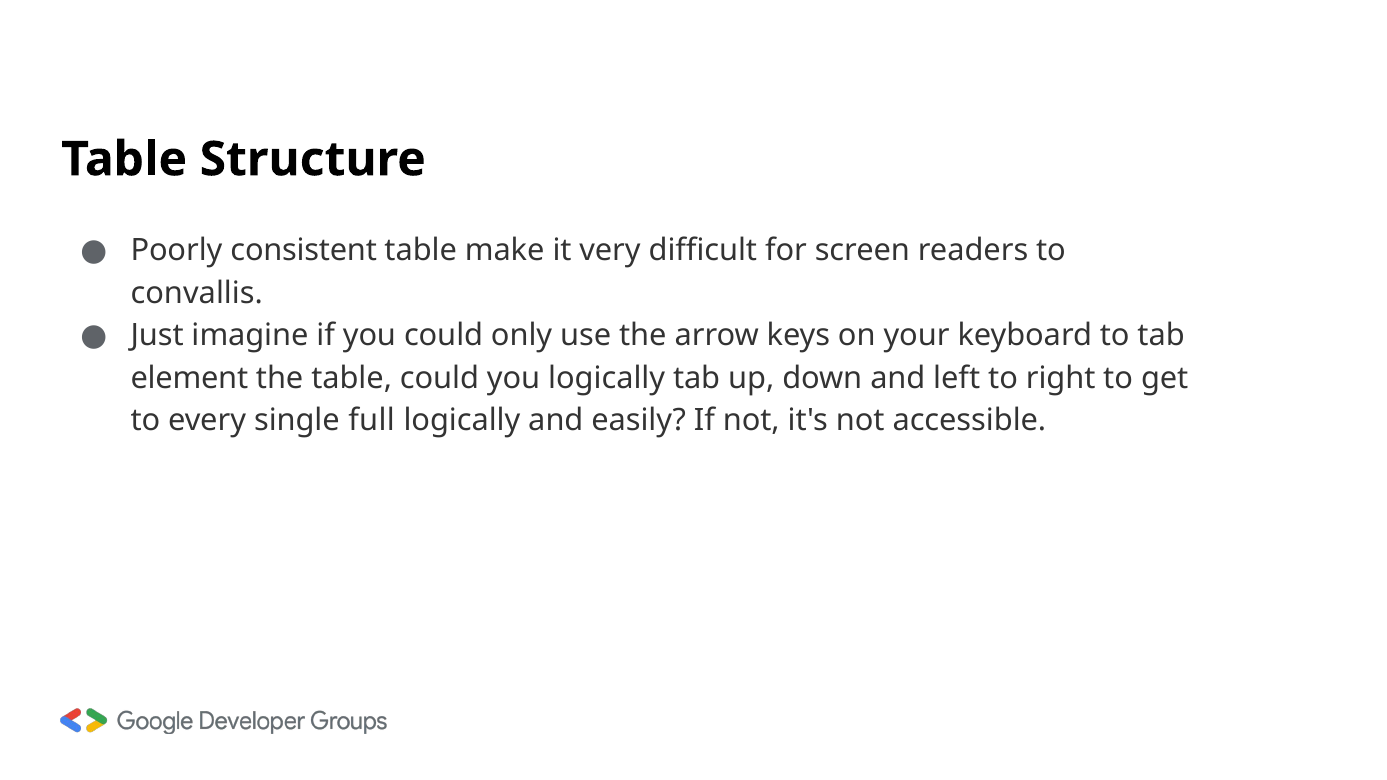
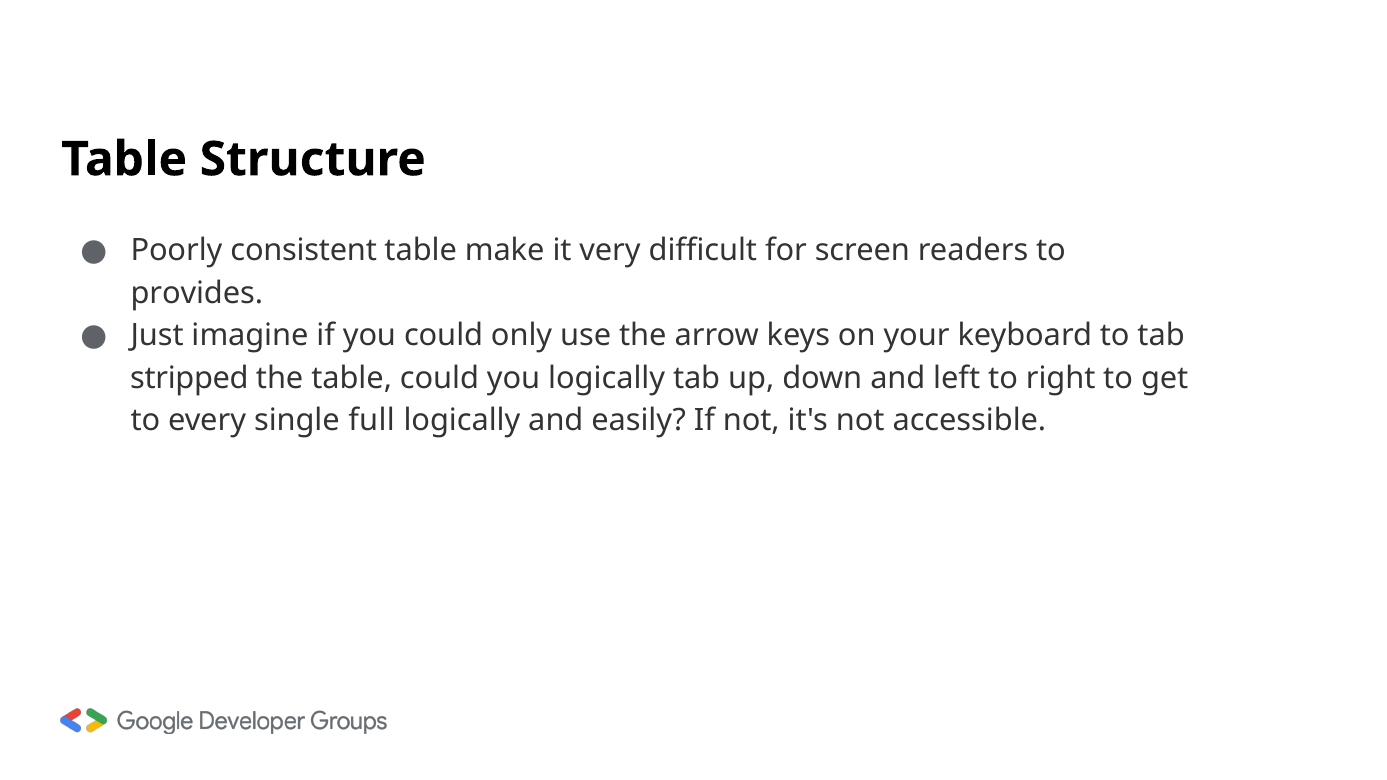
convallis: convallis -> provides (197, 293)
element: element -> stripped (189, 378)
